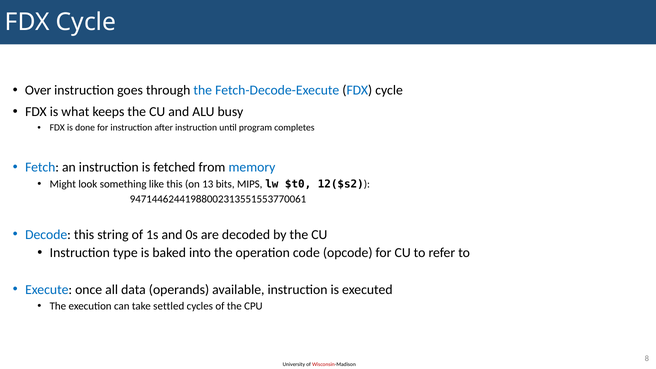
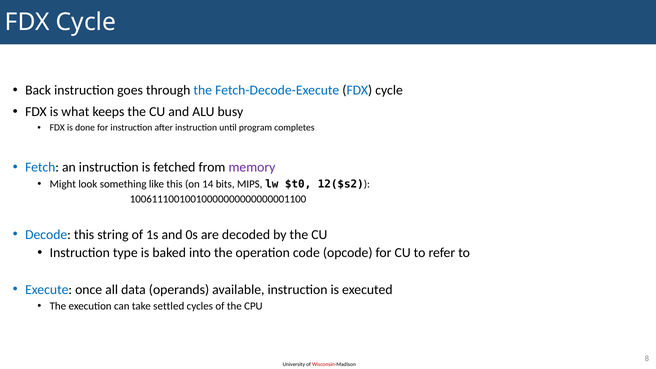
Over: Over -> Back (38, 90)
memory colour: blue -> purple (252, 167)
13: 13 -> 14 (208, 184)
94714462441988002313551553770061: 94714462441988002313551553770061 -> 10061110010010000000000000001100 (218, 199)
